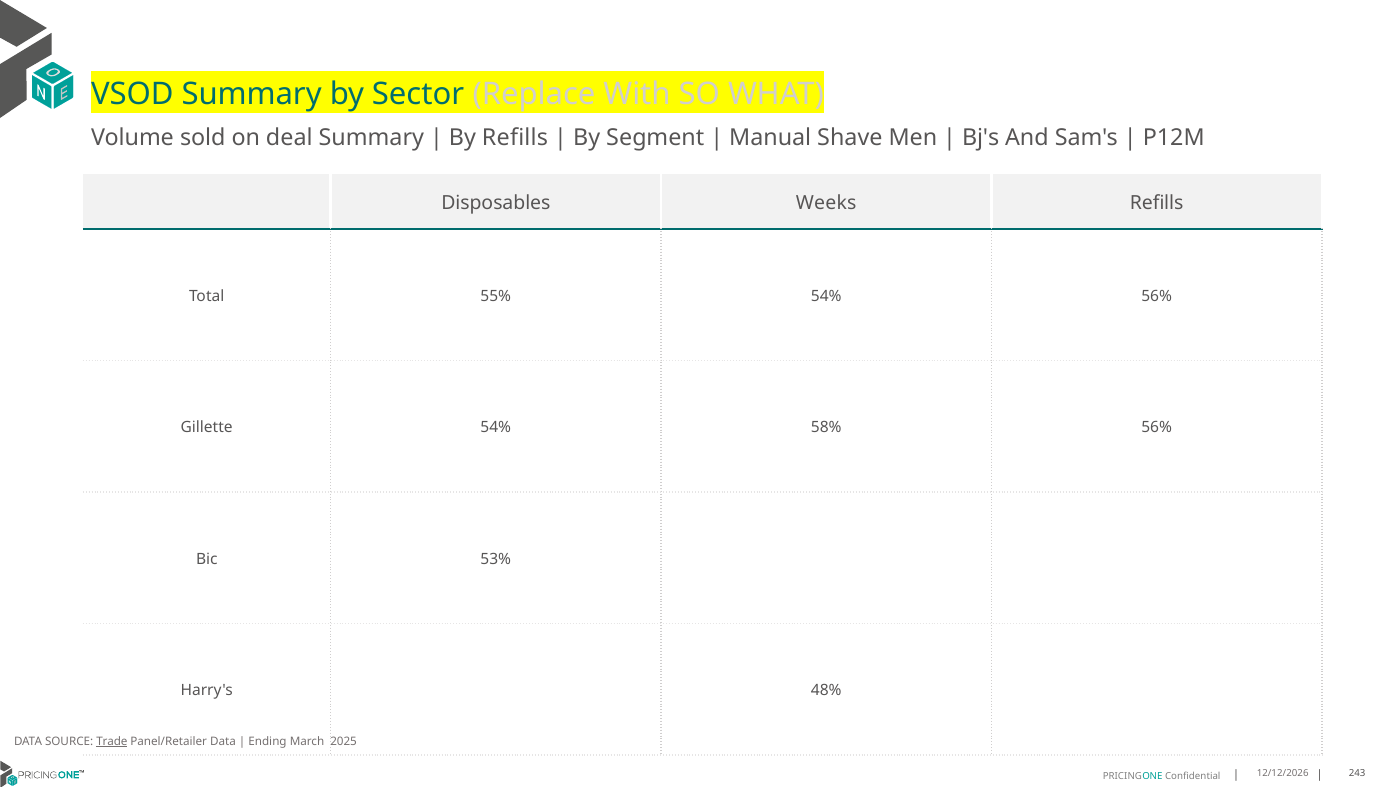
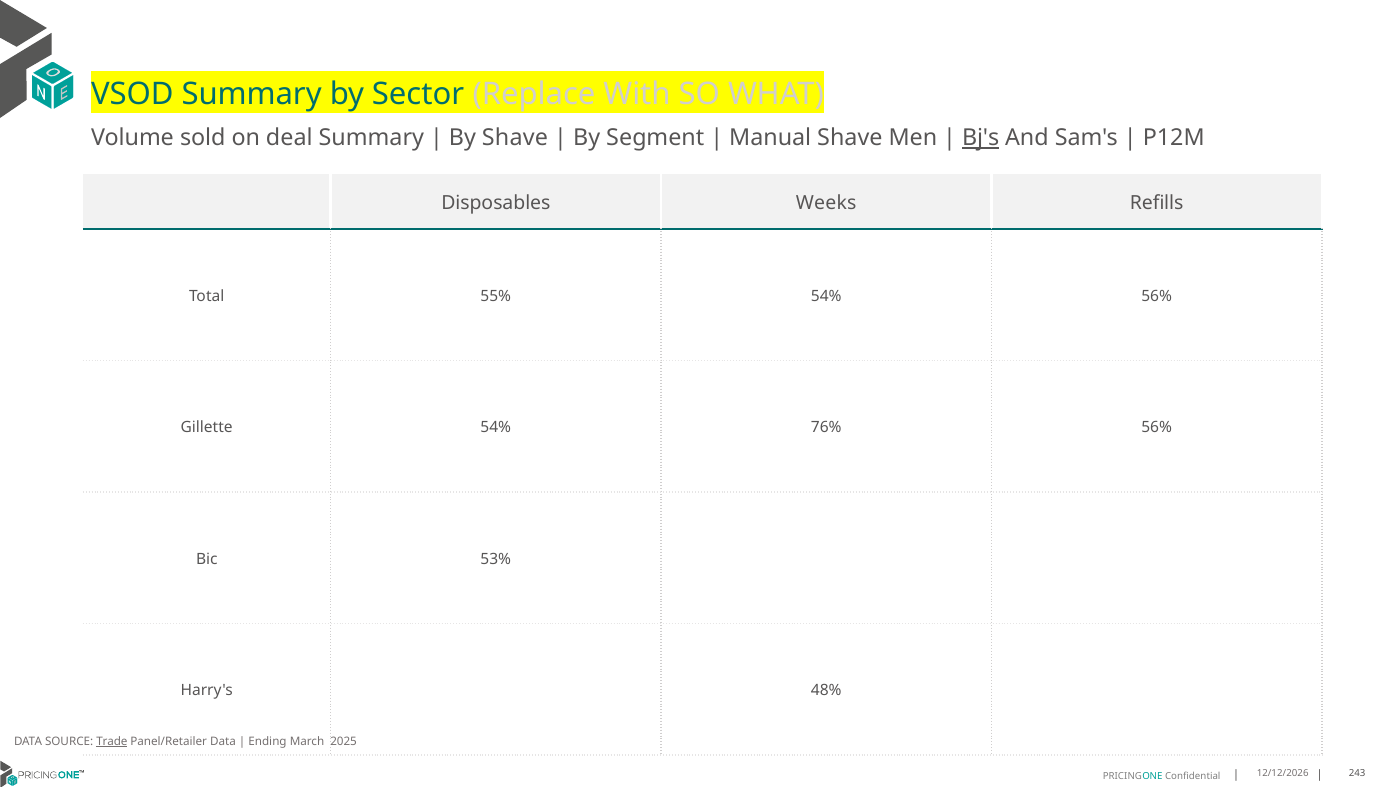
By Refills: Refills -> Shave (515, 138)
Bj's underline: none -> present (981, 138)
58%: 58% -> 76% (826, 428)
